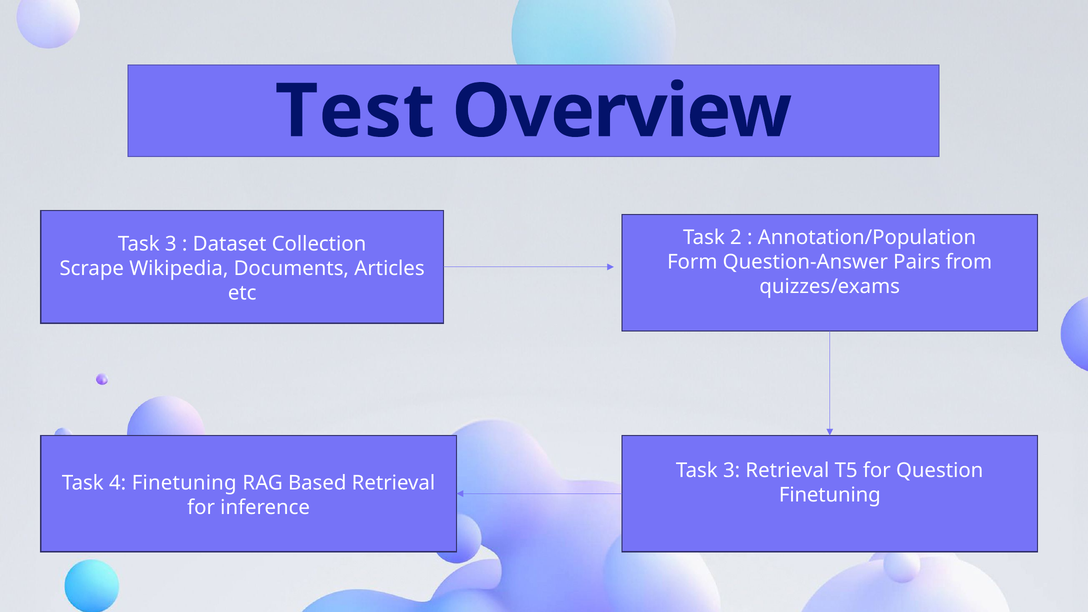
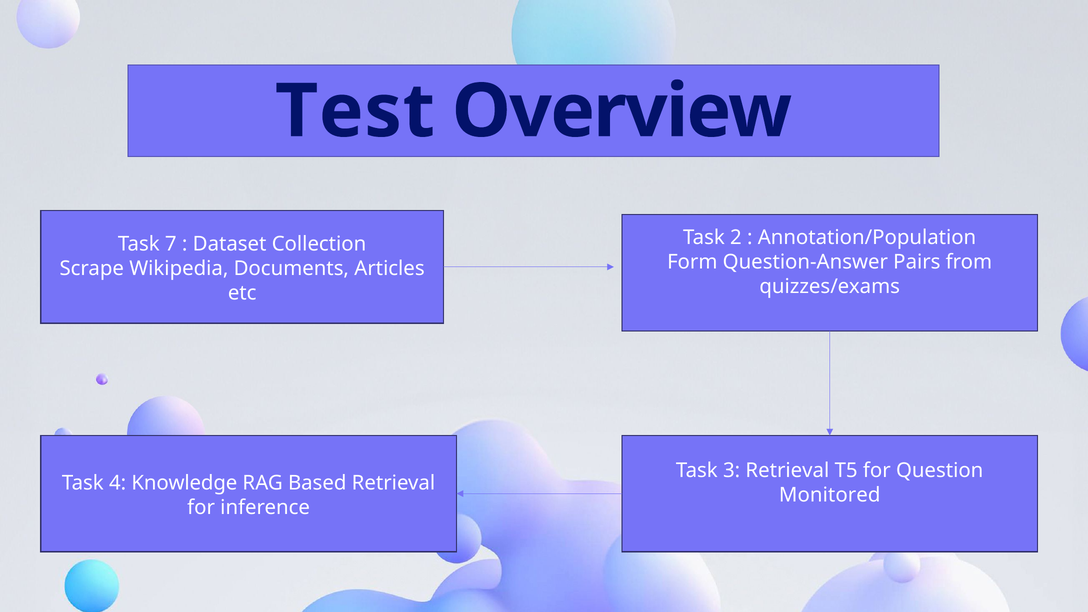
3: 3 -> 7 (171, 244)
4 Finetuning: Finetuning -> Knowledge (184, 483)
Finetuning: Finetuning -> Monitored (830, 495)
